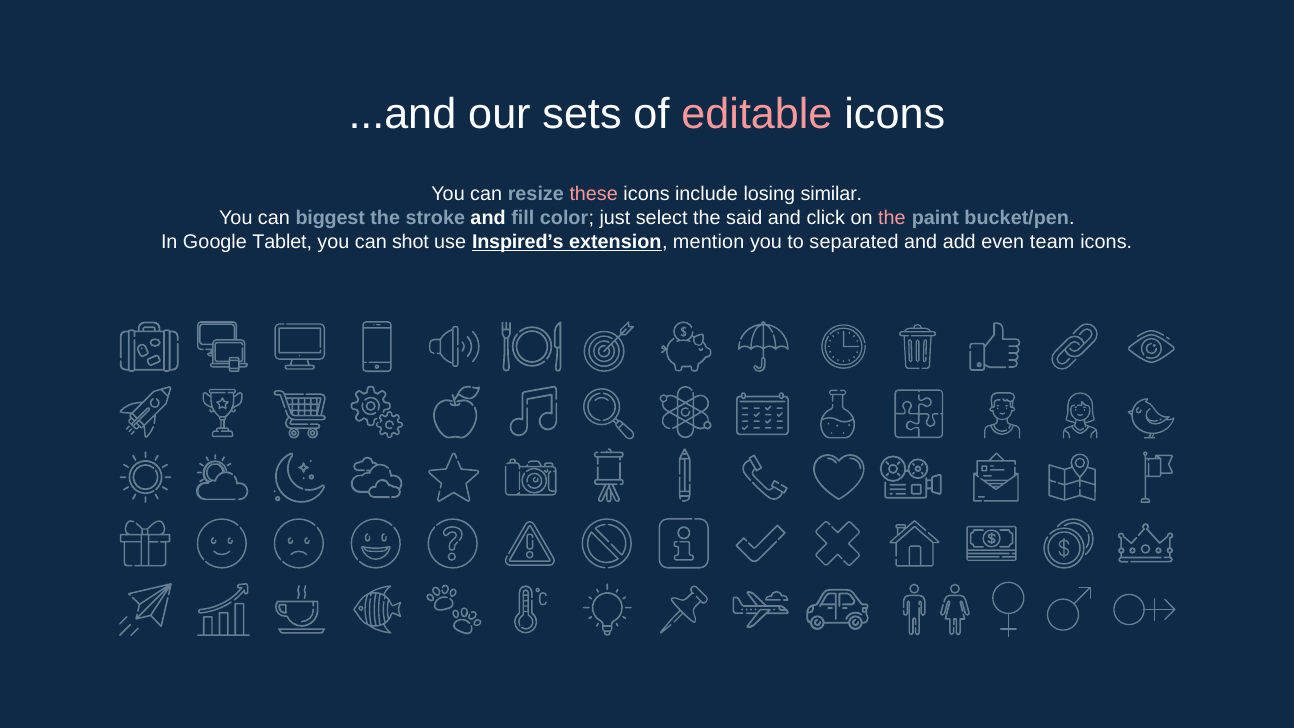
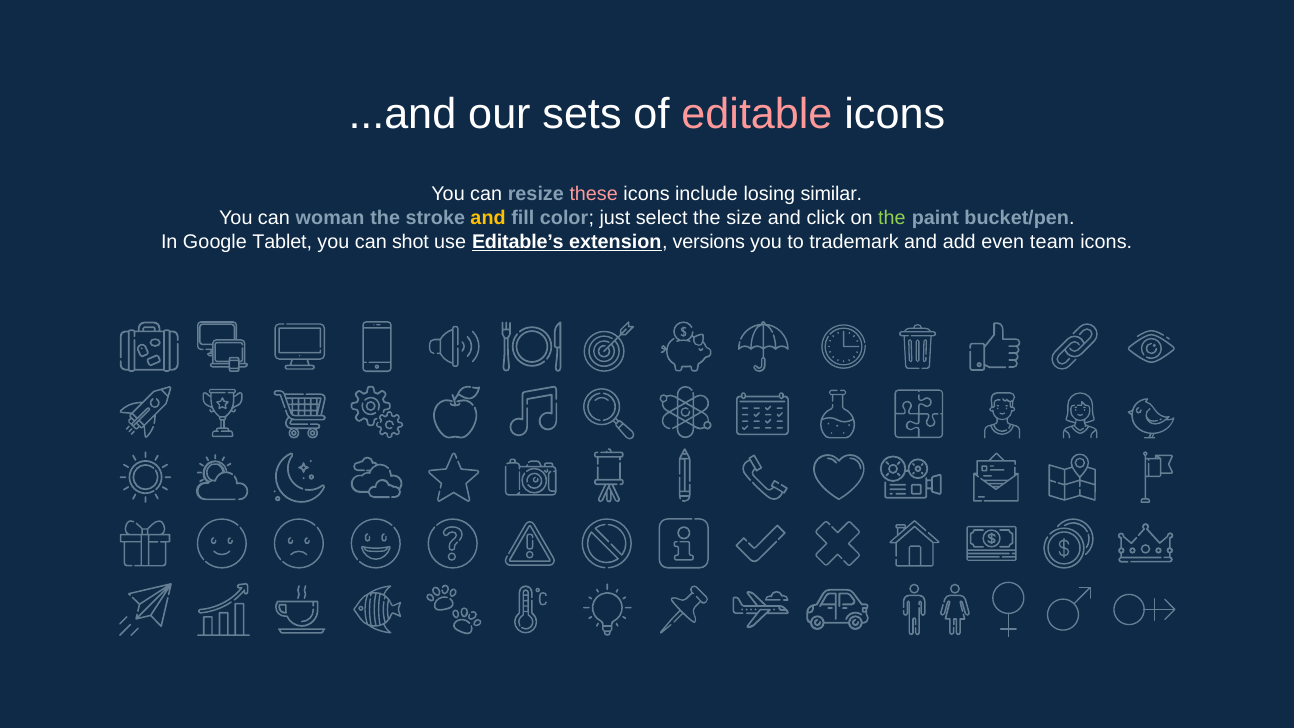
biggest: biggest -> woman (330, 218)
and colour: white -> yellow (488, 218)
said: said -> size (744, 218)
the colour: pink -> light green (892, 218)
Inspired’s: Inspired’s -> Editable’s (518, 242)
mention: mention -> versions (709, 242)
separated: separated -> trademark (854, 242)
